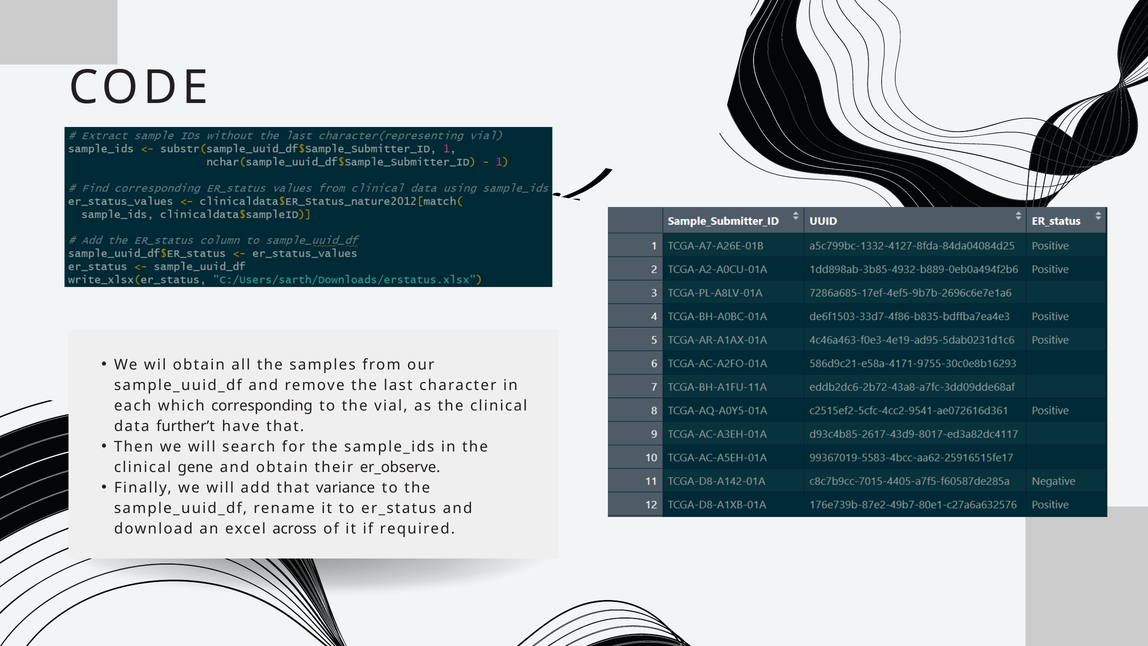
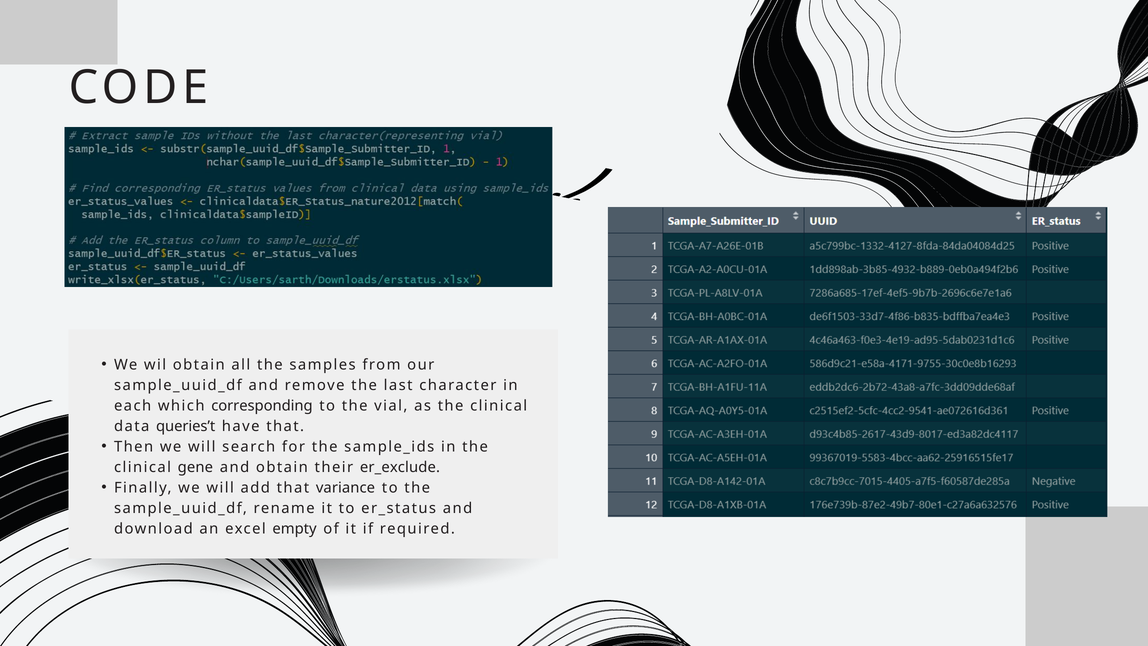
further’t: further’t -> queries’t (186, 426)
er_observe: er_observe -> er_exclude (400, 467)
across: across -> empty (295, 529)
